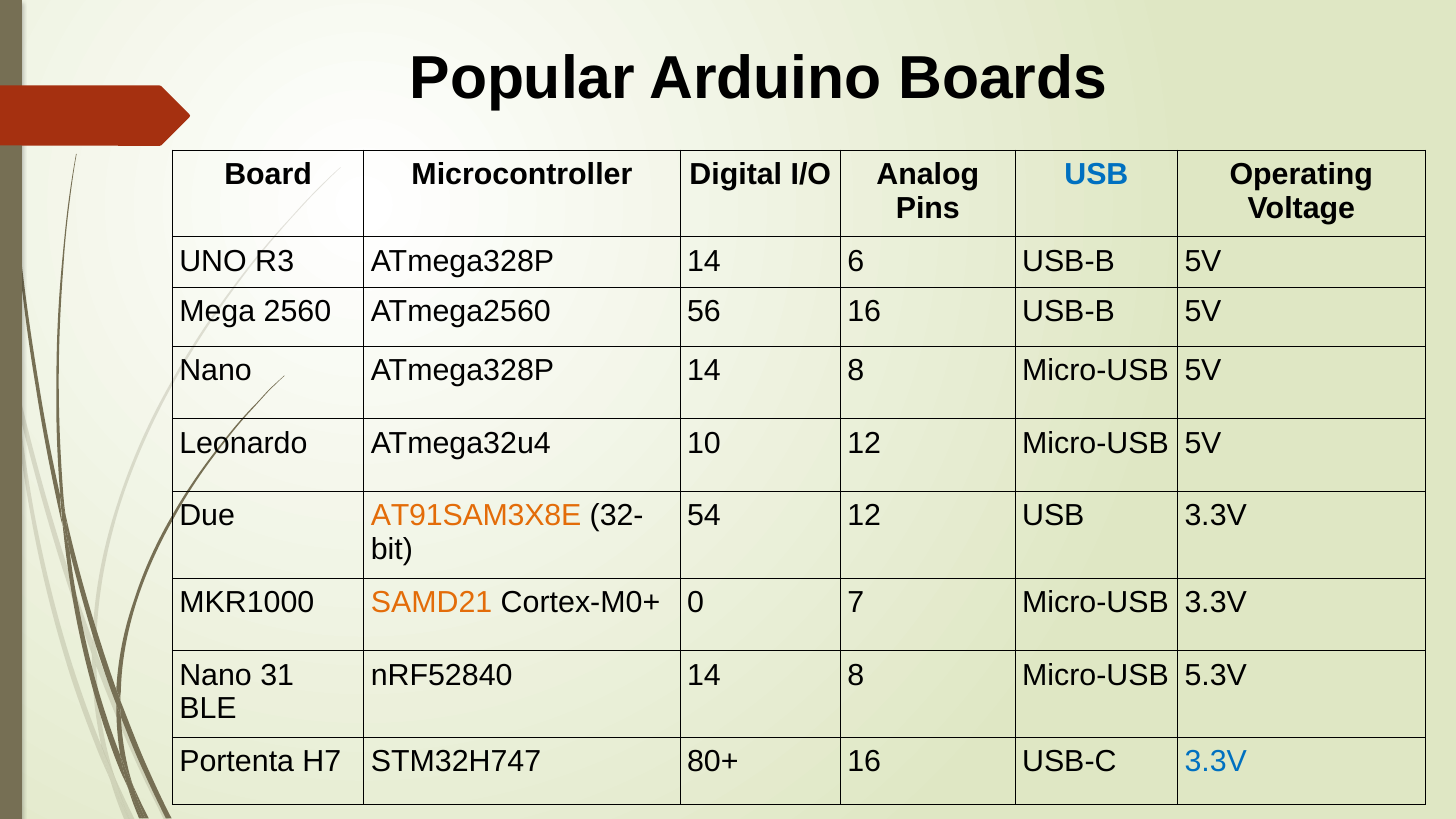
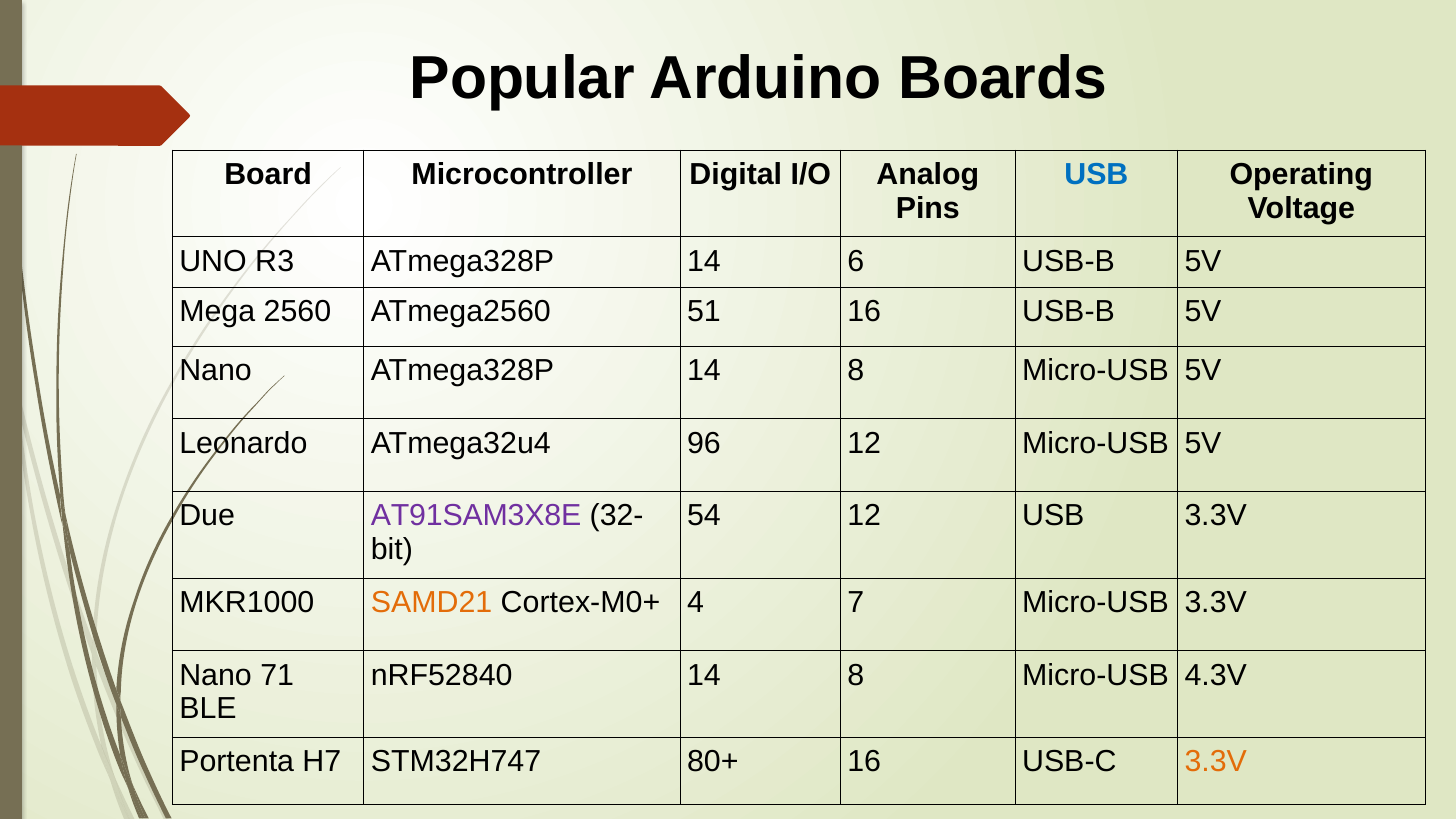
56: 56 -> 51 (704, 312)
10: 10 -> 96 (704, 443)
AT91SAM3X8E colour: orange -> purple (476, 516)
0: 0 -> 4 (696, 603)
31: 31 -> 71 (277, 675)
5.3V: 5.3V -> 4.3V (1216, 675)
3.3V colour: blue -> orange (1216, 762)
